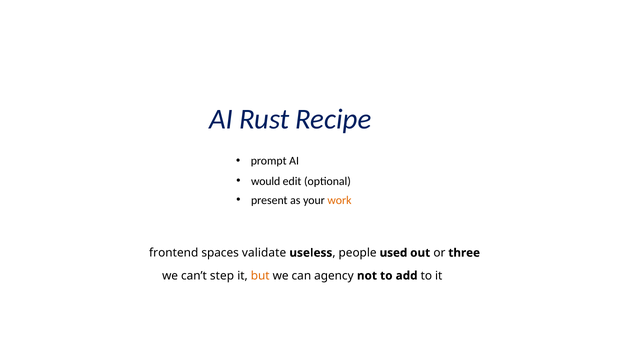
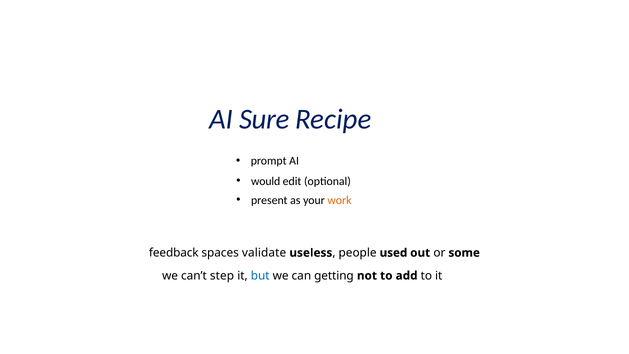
Rust: Rust -> Sure (264, 119)
frontend: frontend -> feedback (174, 253)
three: three -> some (464, 253)
but colour: orange -> blue (260, 276)
agency: agency -> getting (334, 276)
